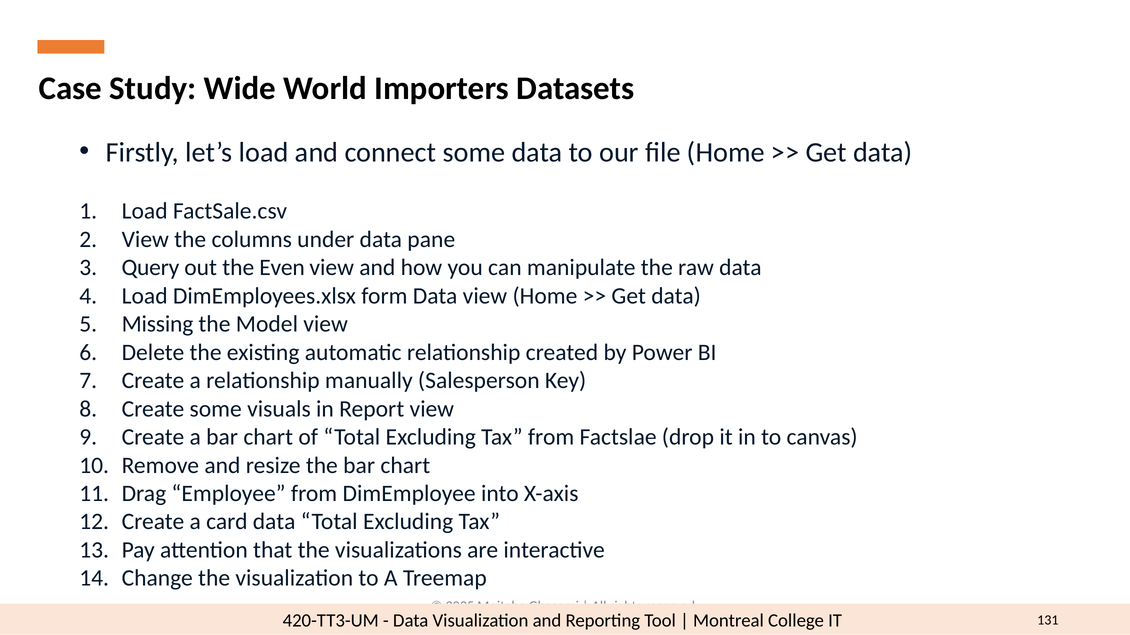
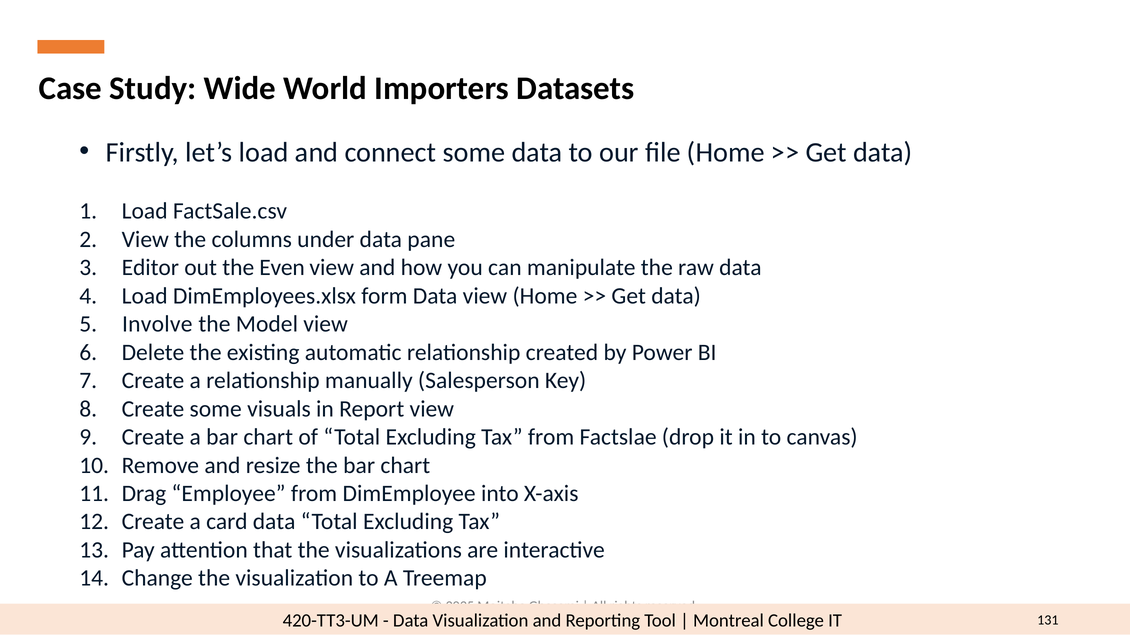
Query: Query -> Editor (150, 268)
Missing: Missing -> Involve (157, 324)
